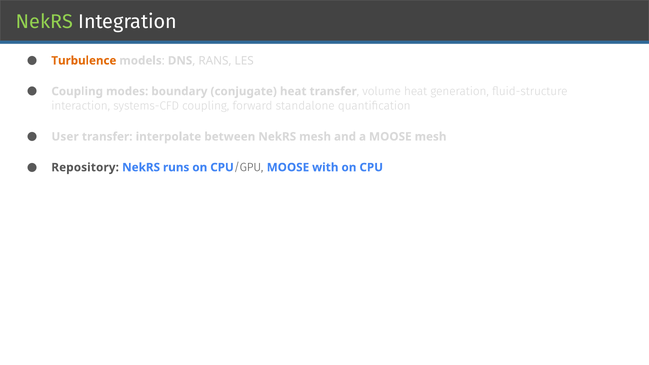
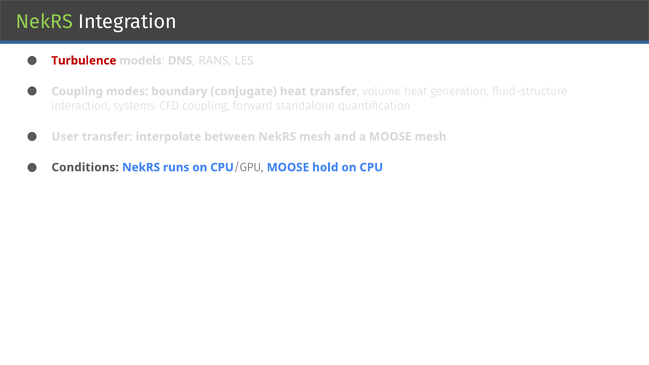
Turbulence colour: orange -> red (84, 61)
Repository: Repository -> Conditions (85, 167)
with: with -> hold (325, 167)
